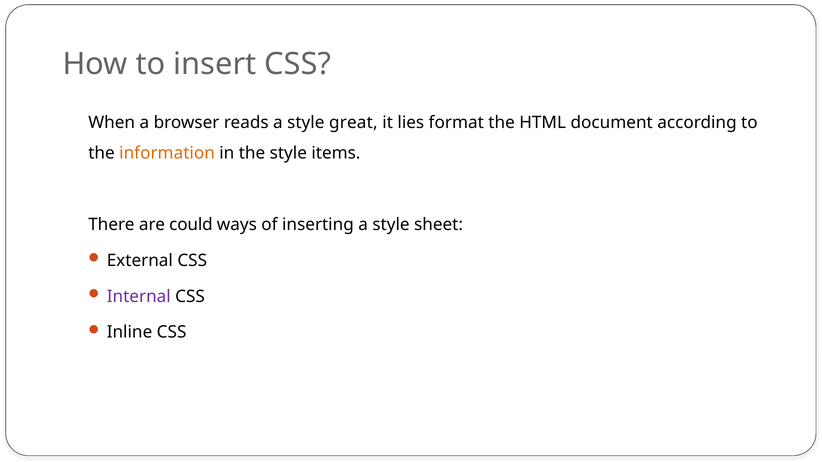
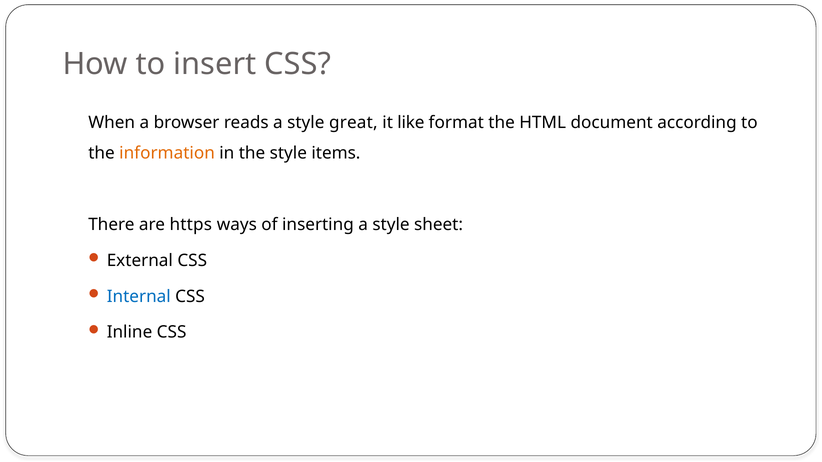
lies: lies -> like (411, 122)
could: could -> https (191, 225)
Internal colour: purple -> blue (139, 297)
